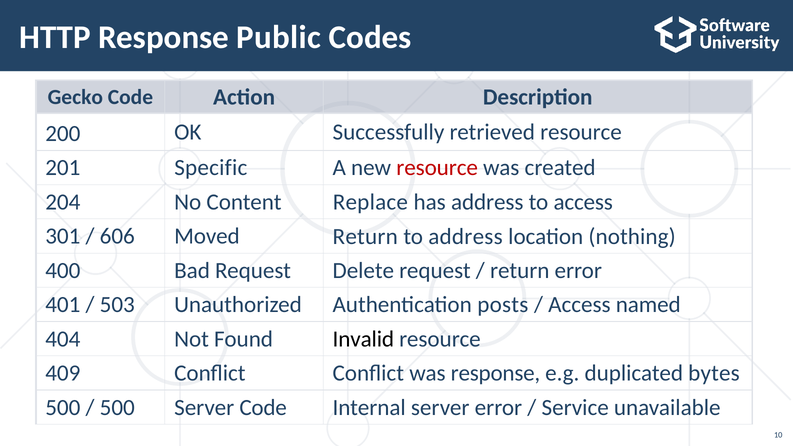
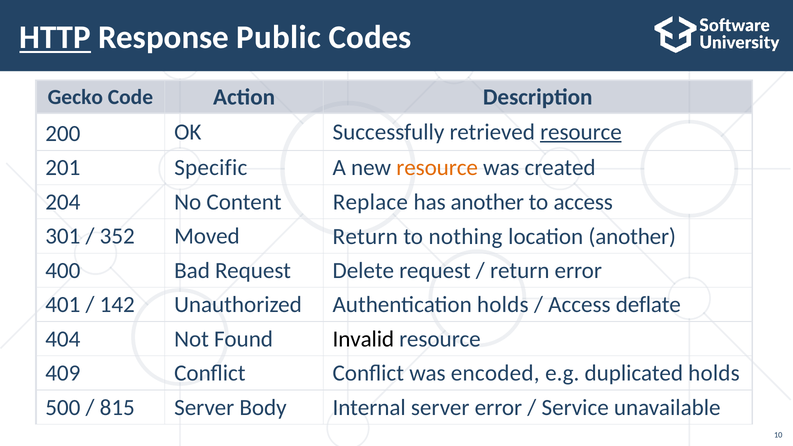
HTTP underline: none -> present (55, 38)
resource underline: none -> present (581, 132)
resource colour: red -> orange (437, 168)
has address: address -> another (487, 202)
606: 606 -> 352 (117, 236)
to address: address -> nothing (465, 236)
location nothing: nothing -> another (632, 236)
503: 503 -> 142 (117, 305)
Authentication posts: posts -> holds (503, 305)
named: named -> deflate (648, 305)
was response: response -> encoded (495, 373)
duplicated bytes: bytes -> holds (714, 373)
500: 500 -> 815 (117, 408)
Server Code: Code -> Body (263, 407)
